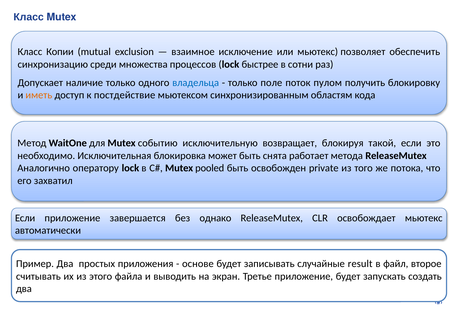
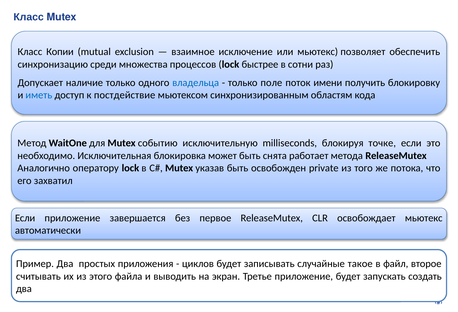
пулом: пулом -> имени (328, 83)
иметь colour: orange -> blue (39, 95)
возвращает: возвращает -> milliseconds (290, 143)
такой: такой -> точке (382, 143)
pooled: pooled -> указав (210, 168)
однако: однако -> первое (215, 218)
основе: основе -> циклов (198, 264)
result: result -> такое (360, 264)
